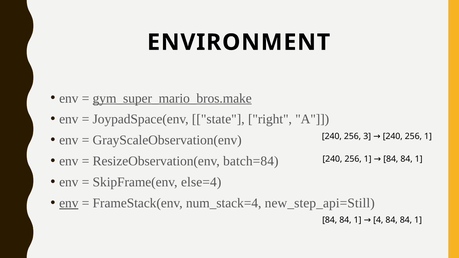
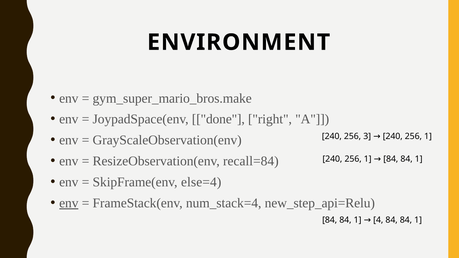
gym_super_mario_bros.make underline: present -> none (172, 98)
state: state -> done (218, 119)
batch=84: batch=84 -> recall=84 (251, 161)
new_step_api=Still: new_step_api=Still -> new_step_api=Relu (320, 203)
